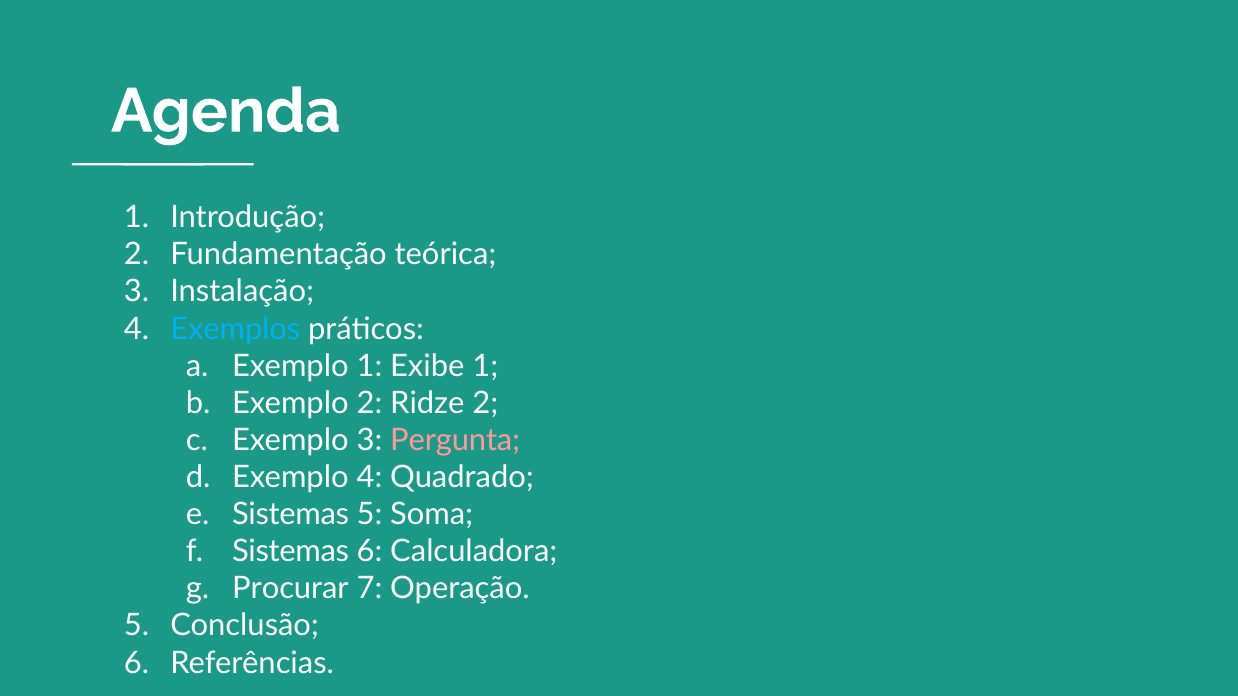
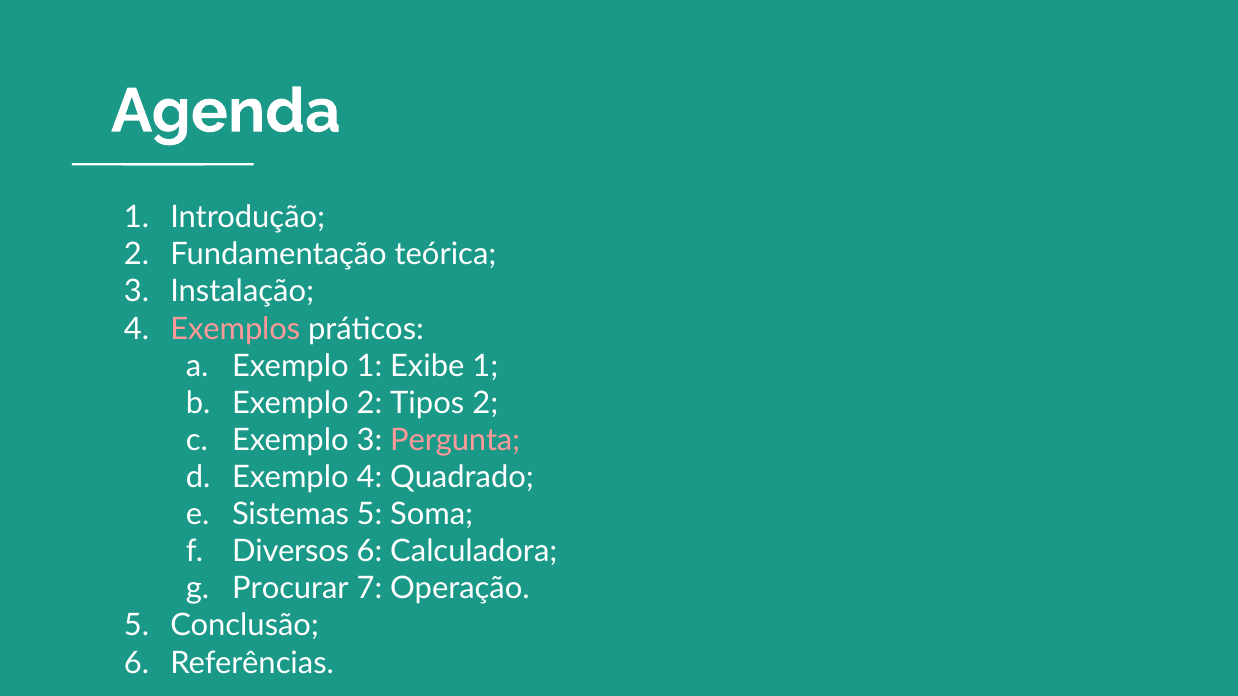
Exemplos colour: light blue -> pink (235, 329)
Ridze: Ridze -> Tipos (427, 403)
Sistemas: Sistemas -> Diversos (291, 552)
